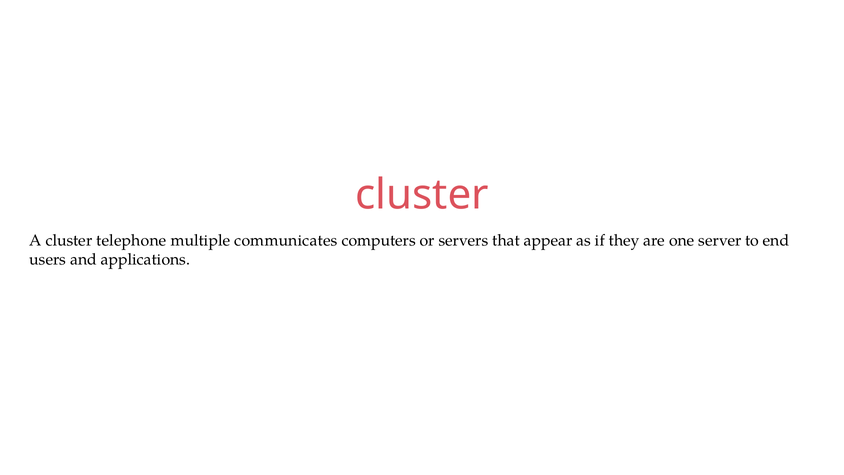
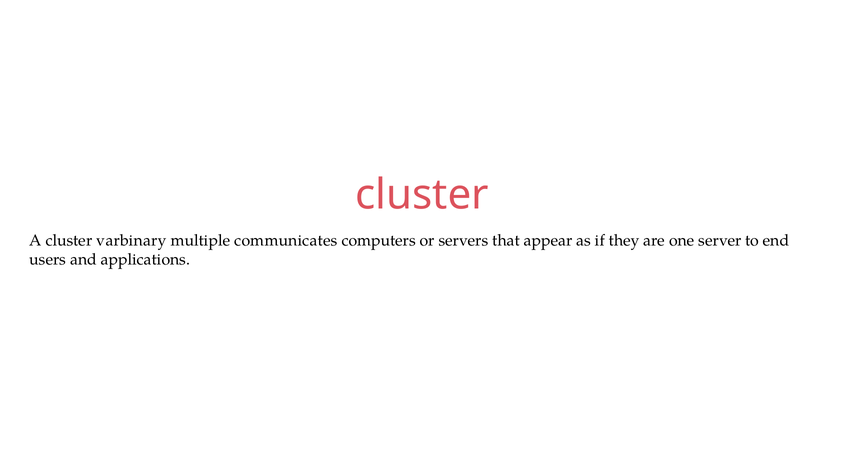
telephone: telephone -> varbinary (131, 241)
